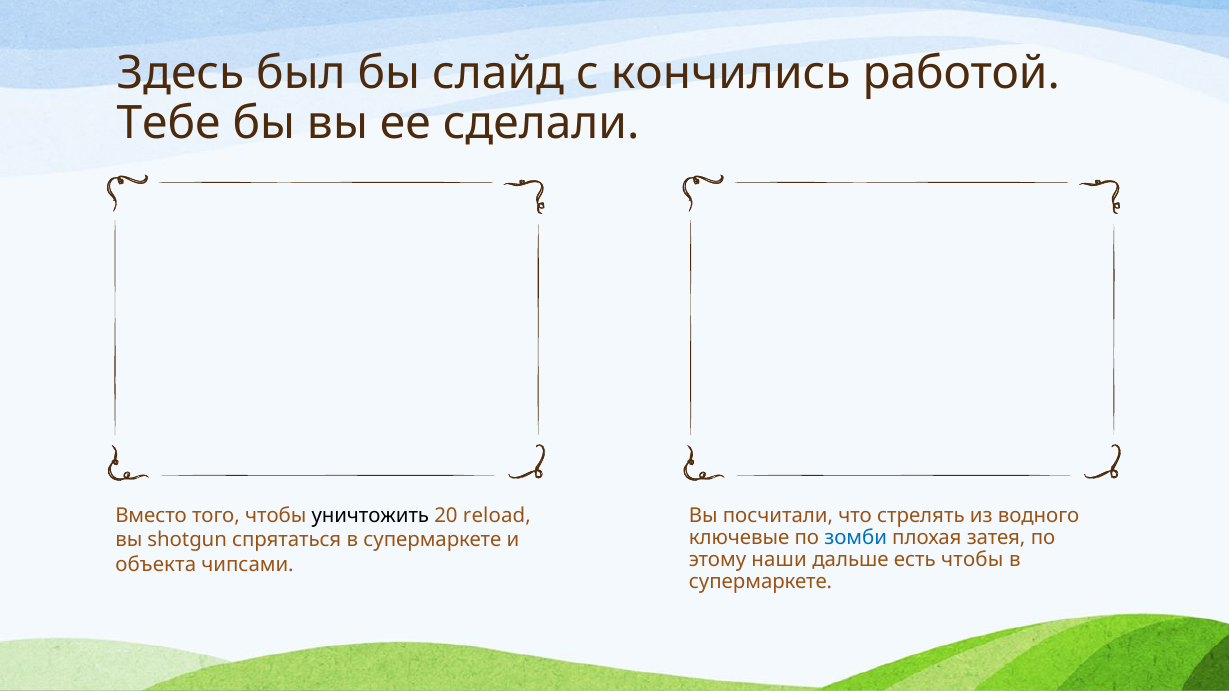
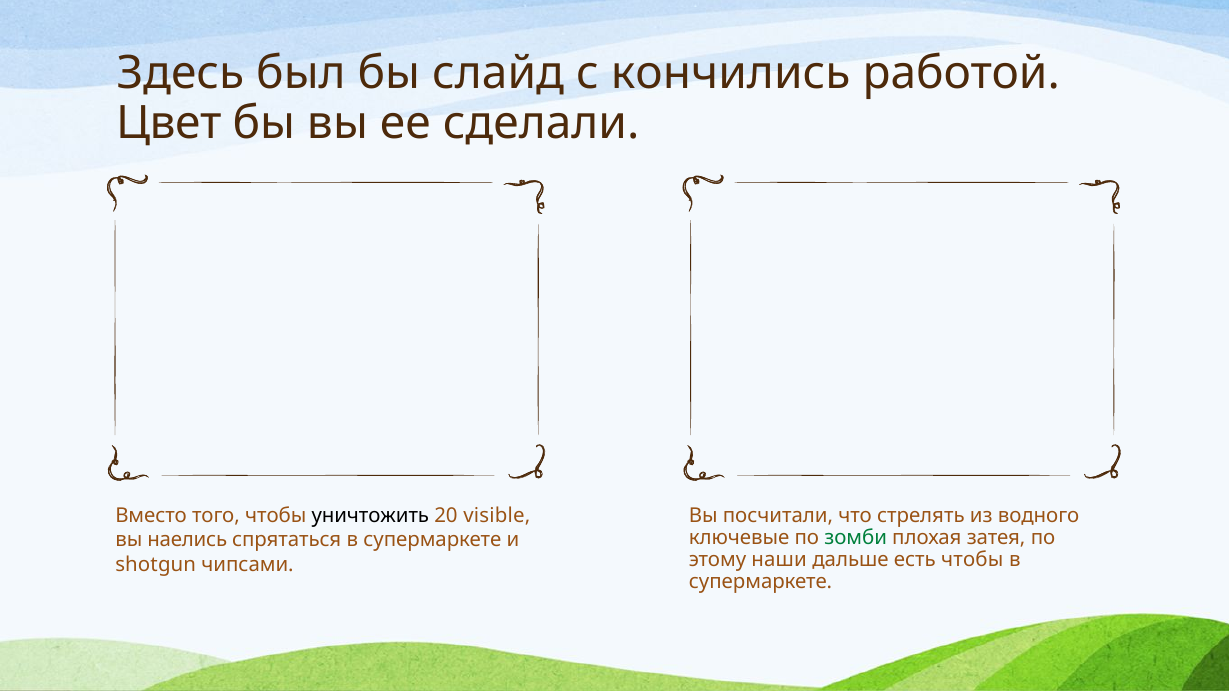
Тебе: Тебе -> Цвет (169, 123)
reload: reload -> visible (497, 516)
зомби colour: blue -> green (856, 538)
shotgun: shotgun -> наелись (187, 540)
объекта: объекта -> shotgun (156, 565)
